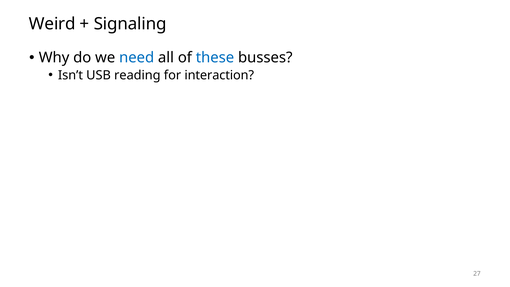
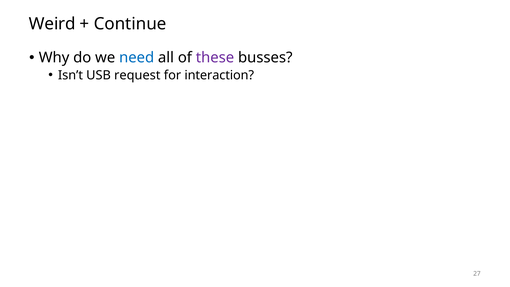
Signaling: Signaling -> Continue (130, 24)
these colour: blue -> purple (215, 58)
reading: reading -> request (137, 75)
